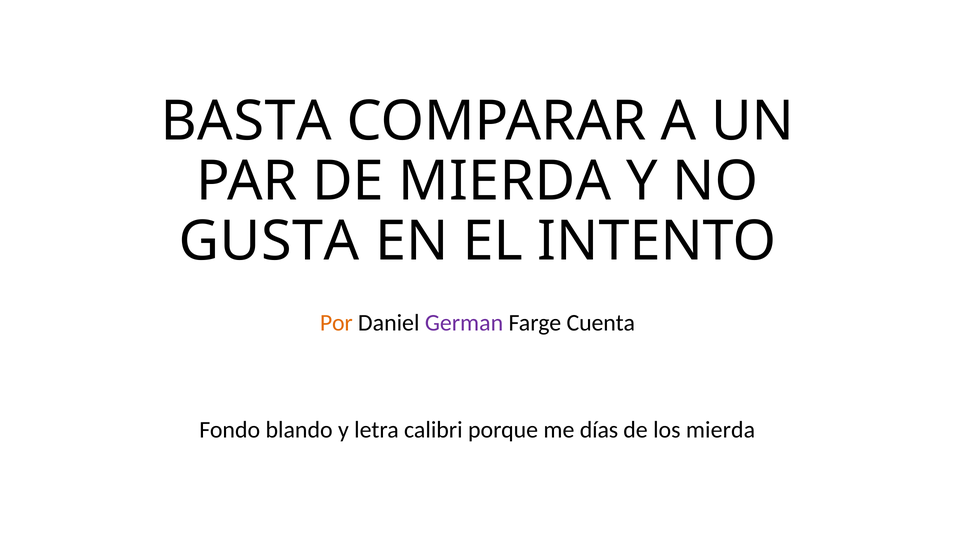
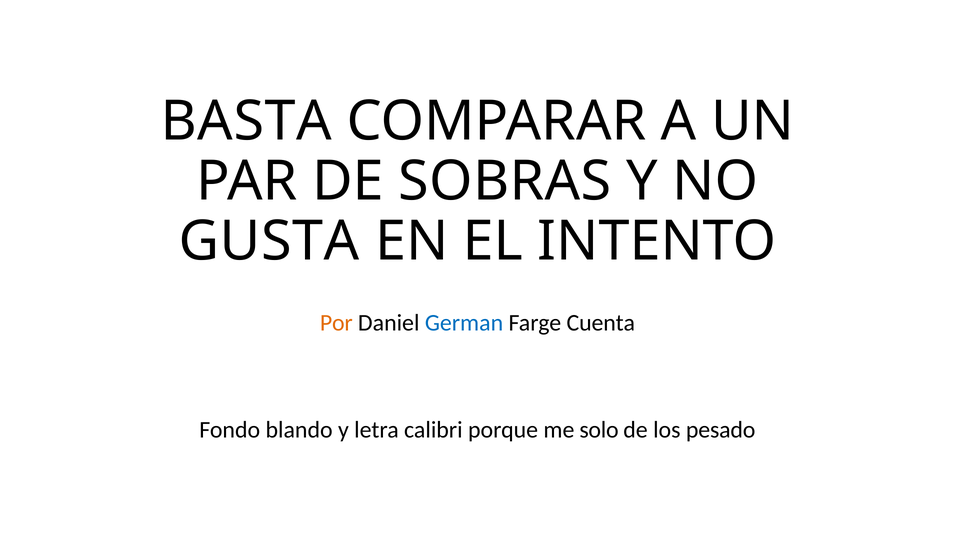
DE MIERDA: MIERDA -> SOBRAS (505, 181)
German colour: purple -> blue (464, 323)
días: días -> solo (599, 430)
los mierda: mierda -> pesado (721, 430)
